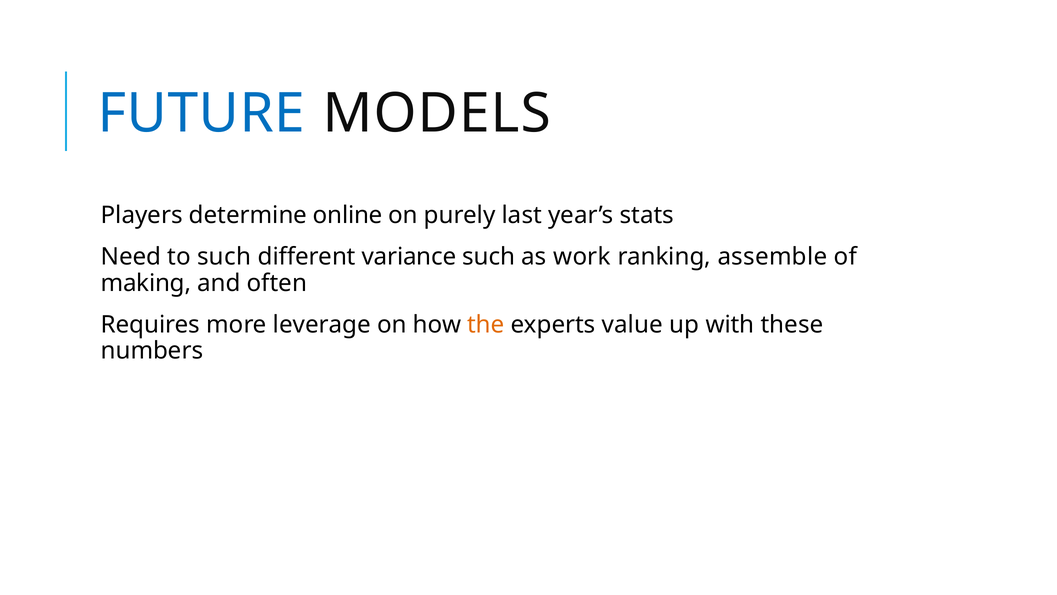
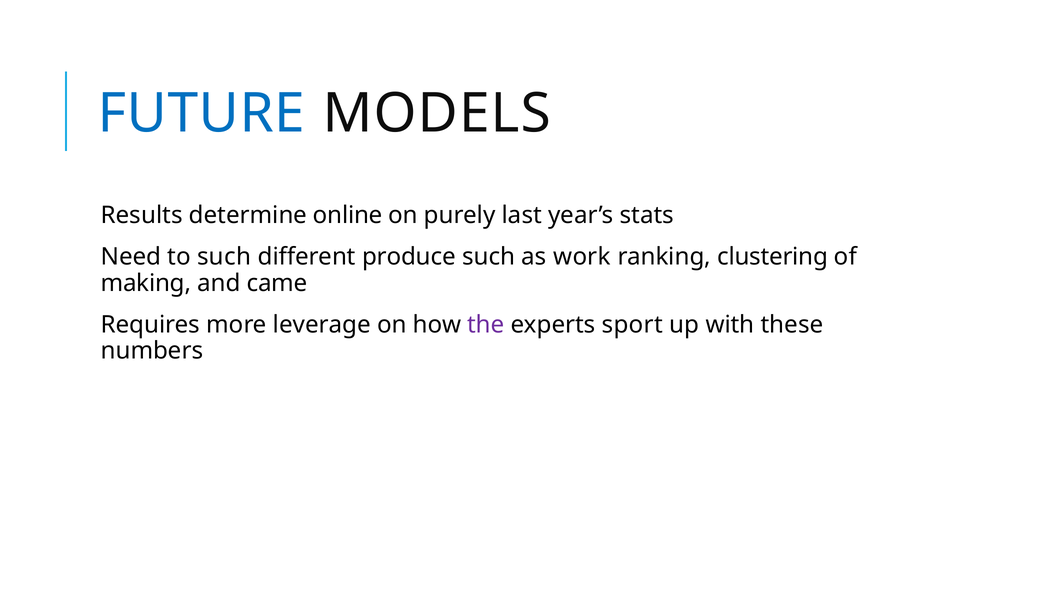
Players: Players -> Results (142, 215)
variance: variance -> produce (409, 257)
assemble: assemble -> clustering (773, 257)
often: often -> came (277, 283)
the colour: orange -> purple (486, 324)
value: value -> sport (632, 324)
